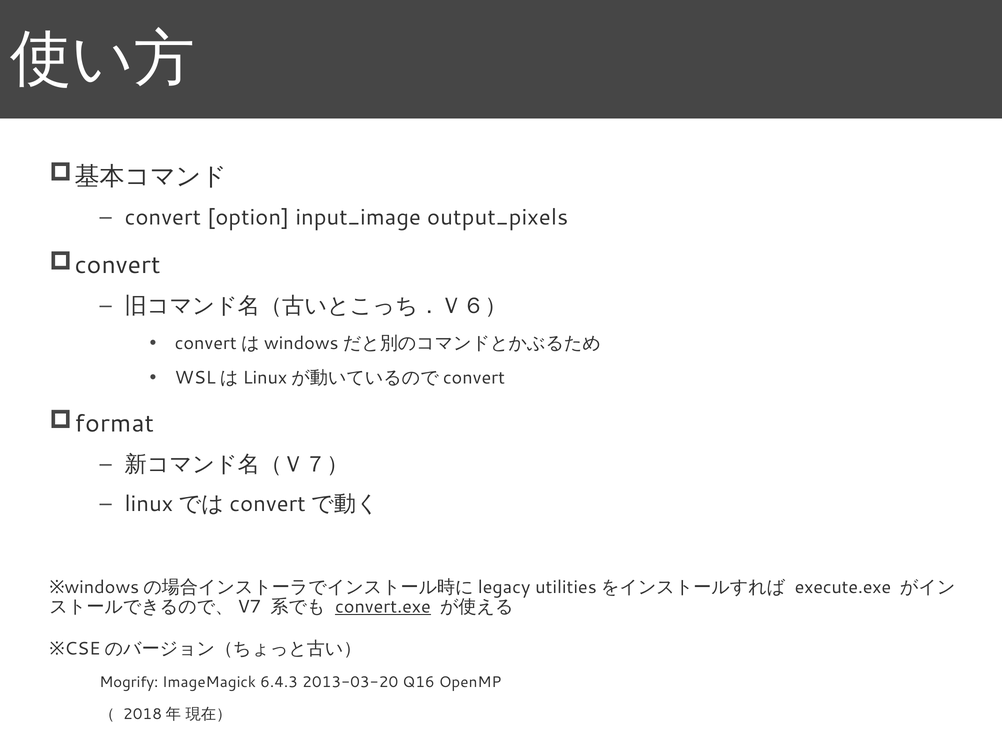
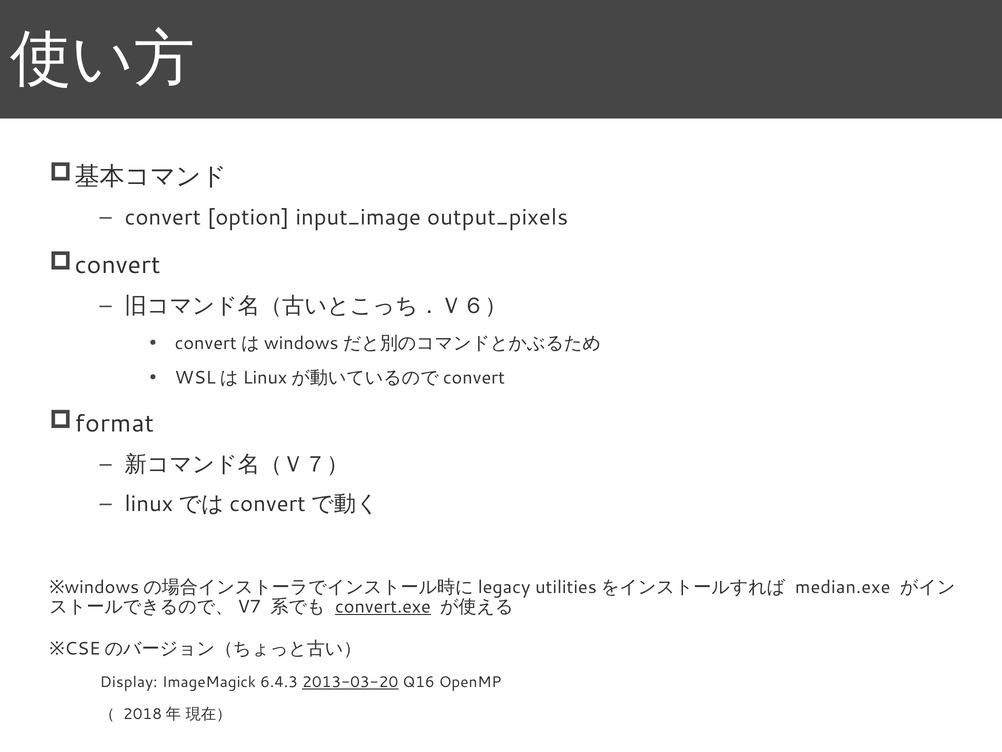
execute.exe: execute.exe -> median.exe (843, 587)
Mogrify: Mogrify -> Display (129, 682)
2013-03-20 underline: none -> present (350, 682)
